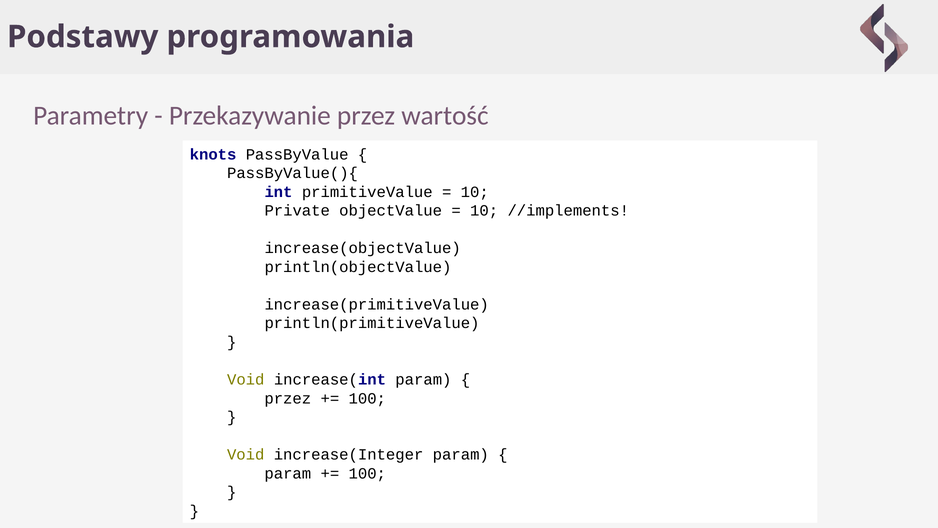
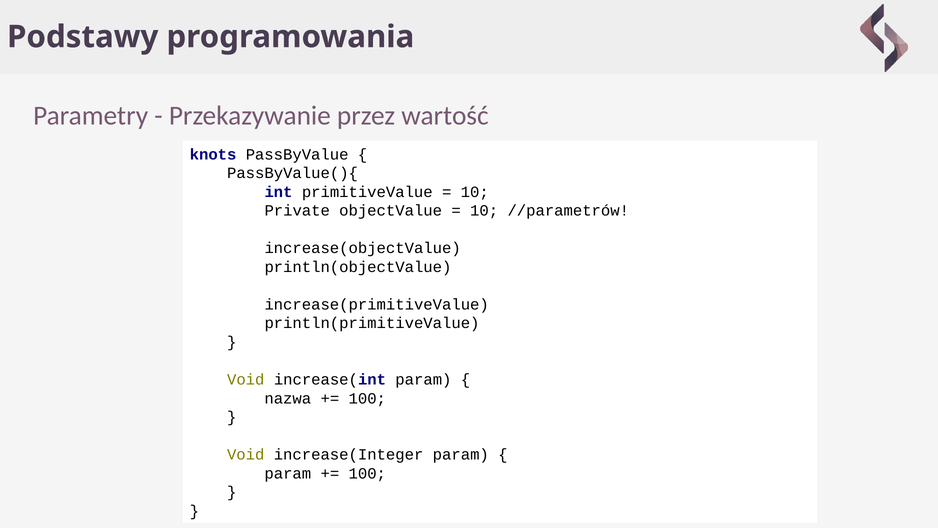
//implements: //implements -> //parametrów (568, 211)
przez: przez -> nazwa (288, 398)
